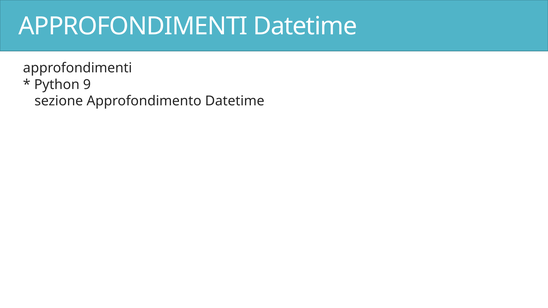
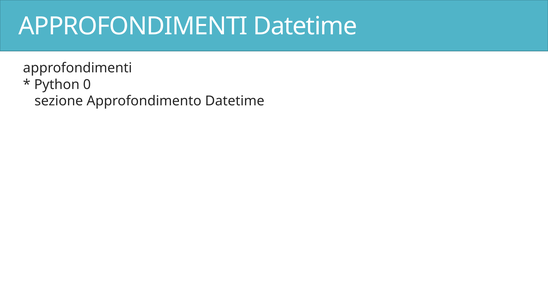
9: 9 -> 0 (87, 85)
